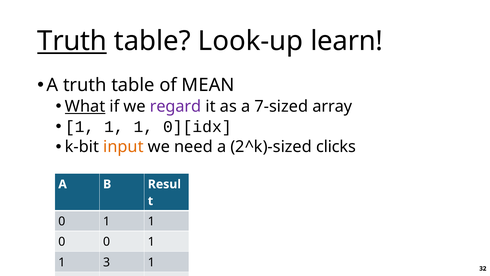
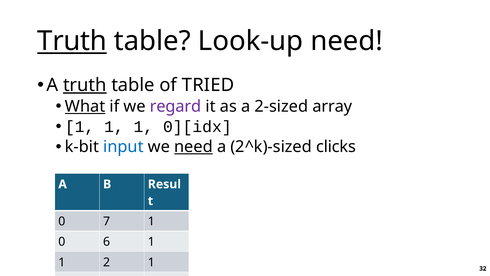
Look-up learn: learn -> need (347, 41)
truth underline: none -> present (85, 85)
MEAN: MEAN -> TRIED (208, 85)
7-sized: 7-sized -> 2-sized (281, 106)
input colour: orange -> blue (123, 147)
need underline: none -> present (193, 147)
1: 1 -> 7 (107, 221)
0 0: 0 -> 6 (107, 242)
3: 3 -> 2 (107, 262)
